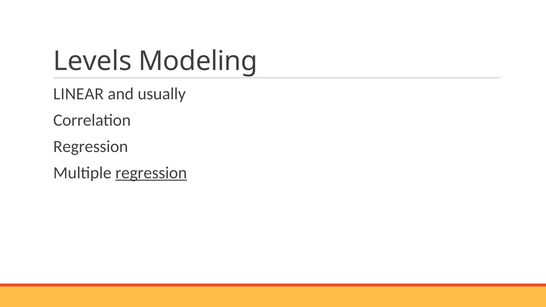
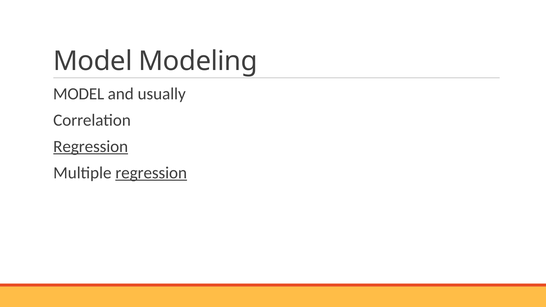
Levels: Levels -> Model (93, 61)
LINEAR: LINEAR -> MODEL (79, 94)
Regression underline: none -> present (91, 147)
